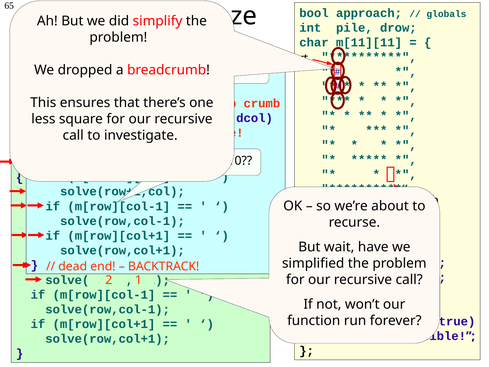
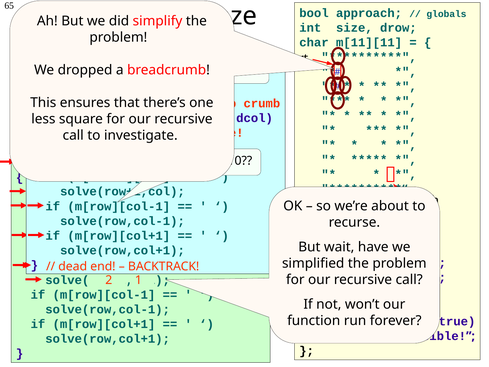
pile: pile -> size (354, 28)
